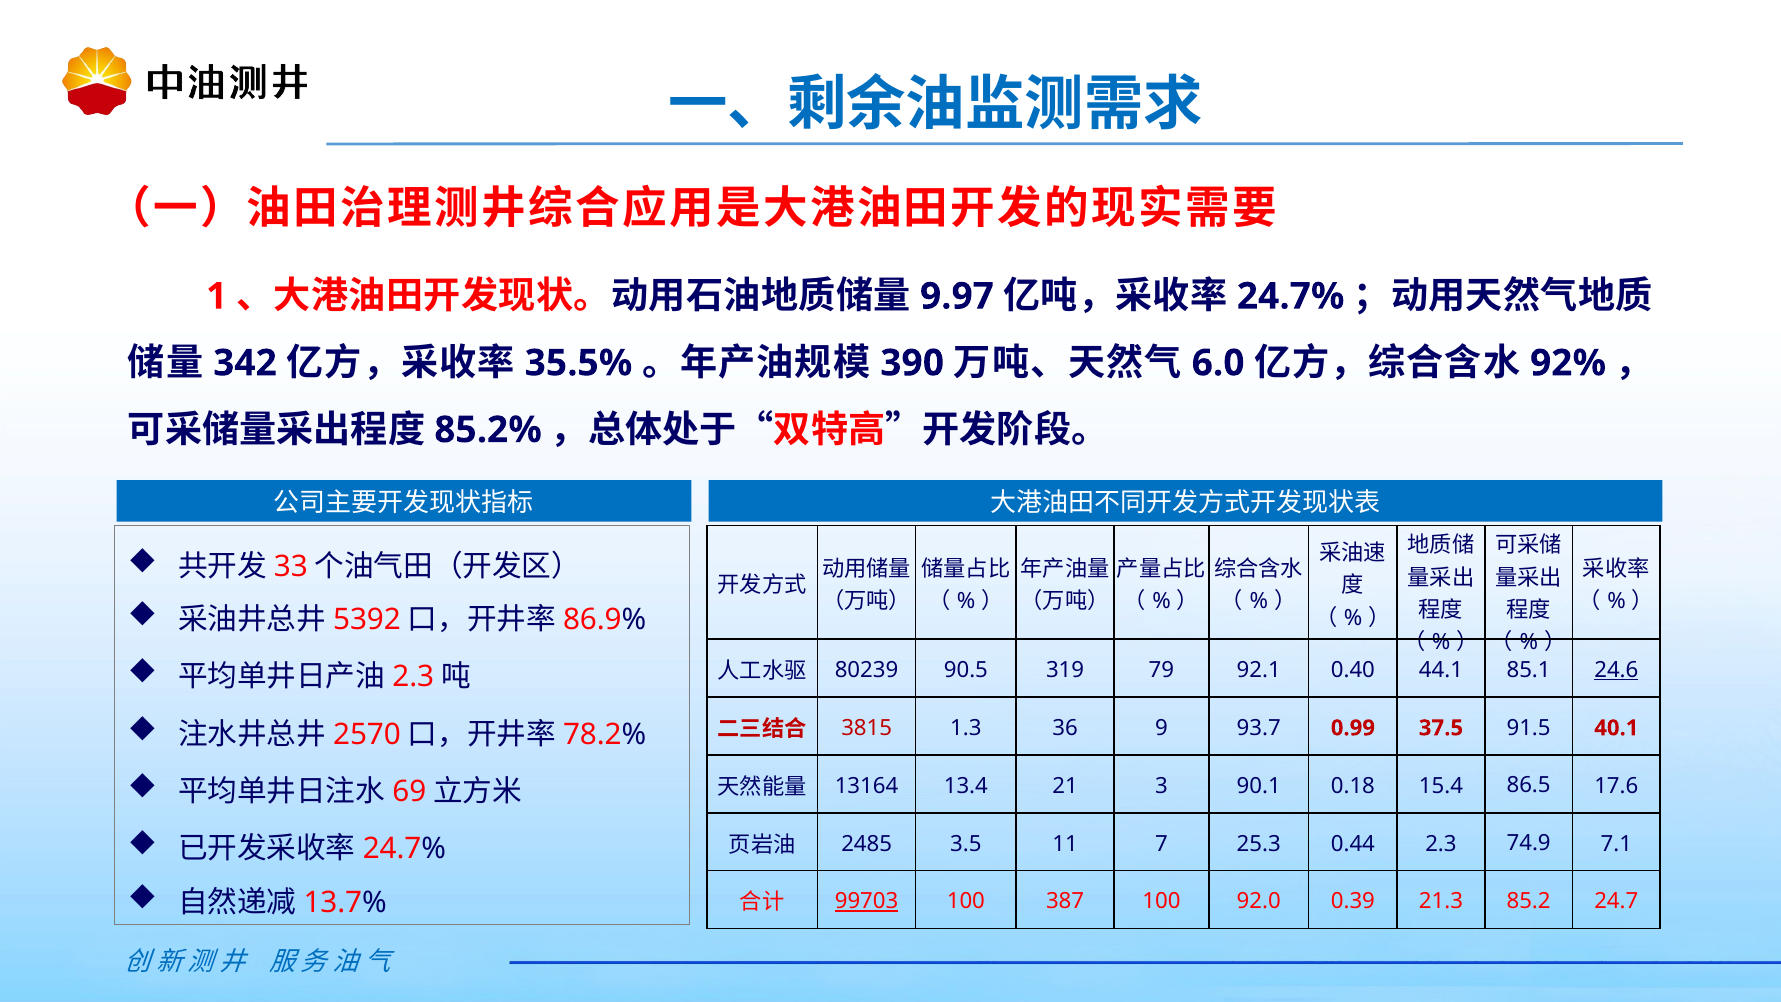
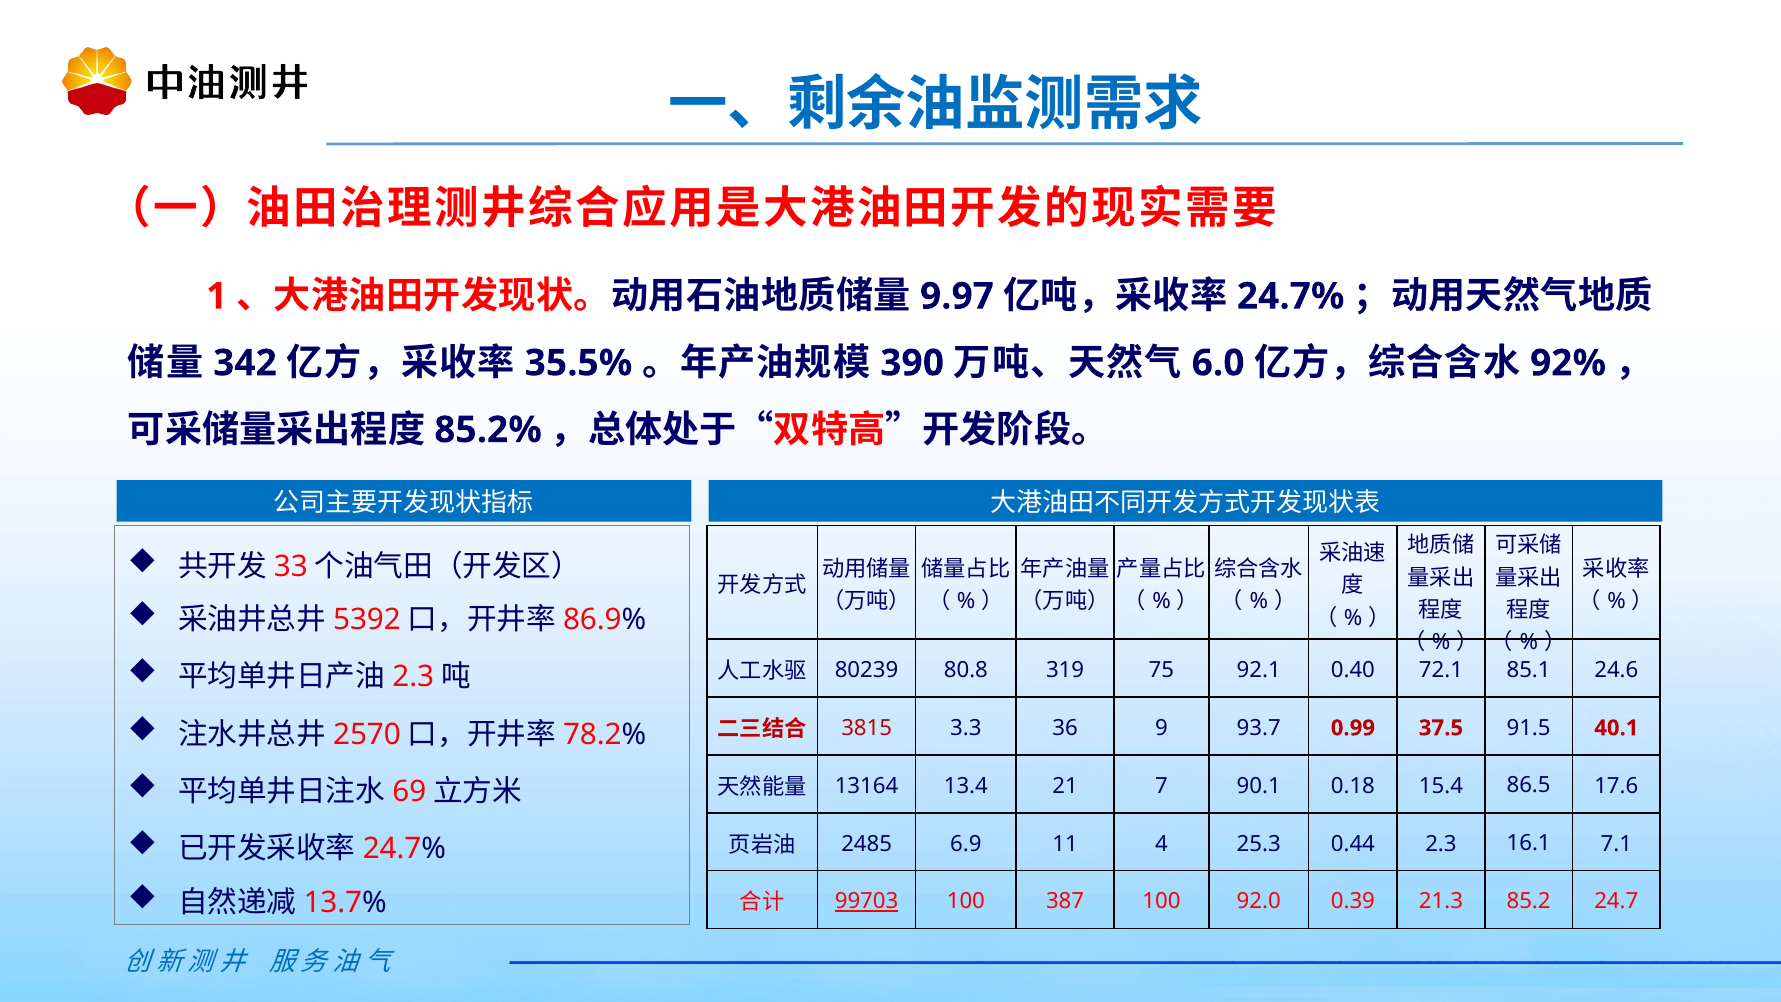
90.5: 90.5 -> 80.8 (966, 670)
79: 79 -> 75 (1161, 670)
44.1: 44.1 -> 72.1 (1441, 670)
24.6 underline: present -> none (1616, 670)
1.3: 1.3 -> 3.3 (966, 728)
3: 3 -> 7 (1161, 786)
3.5: 3.5 -> 6.9 (966, 844)
7: 7 -> 4 (1161, 844)
74.9: 74.9 -> 16.1 (1529, 843)
